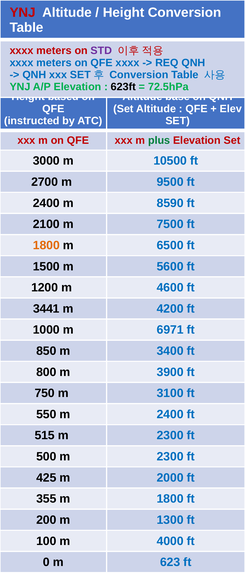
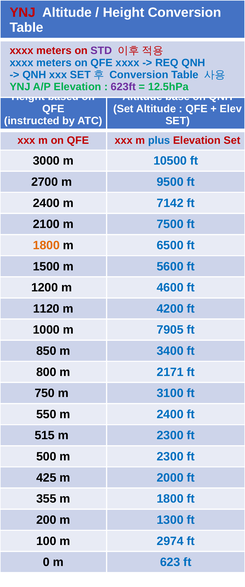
623ft colour: black -> purple (123, 87)
72.5hPa: 72.5hPa -> 12.5hPa (168, 87)
plus colour: green -> blue (159, 140)
8590: 8590 -> 7142 (170, 203)
3441: 3441 -> 1120 (46, 308)
6971: 6971 -> 7905 (170, 329)
3900: 3900 -> 2171 (170, 372)
4000: 4000 -> 2974 (170, 540)
